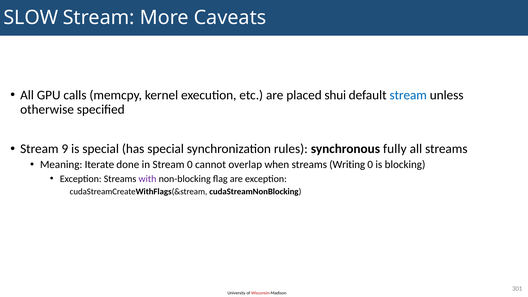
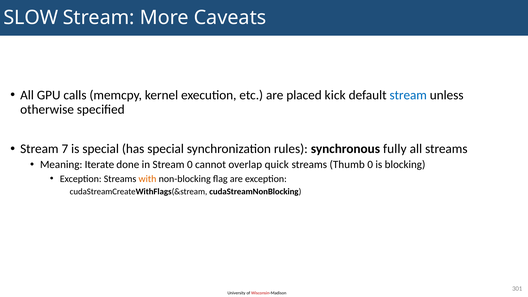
shui: shui -> kick (335, 95)
9: 9 -> 7 (65, 149)
when: when -> quick (277, 165)
Writing: Writing -> Thumb (347, 165)
with colour: purple -> orange (147, 179)
